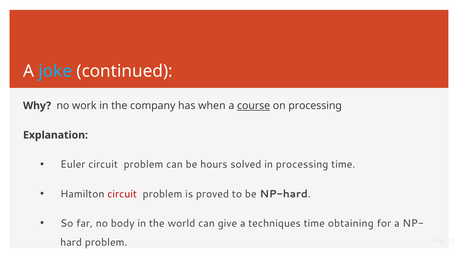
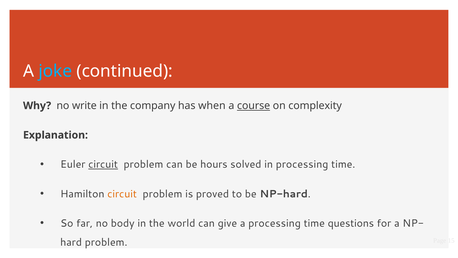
work: work -> write (84, 106)
on processing: processing -> complexity (315, 106)
circuit underline: none -> present (103, 164)
circuit colour: red -> orange (122, 194)
a techniques: techniques -> processing (275, 223)
obtaining: obtaining -> questions (351, 223)
